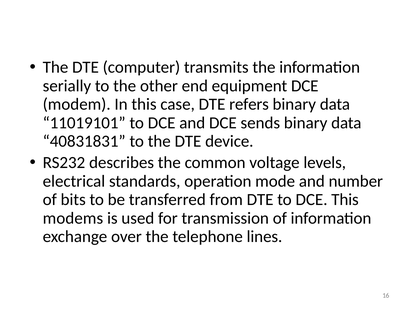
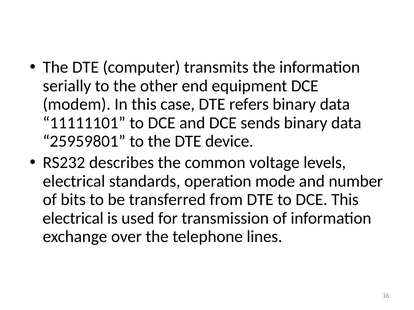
11019101: 11019101 -> 11111101 (84, 123)
40831831: 40831831 -> 25959801 (84, 142)
modems: modems -> electrical (73, 219)
